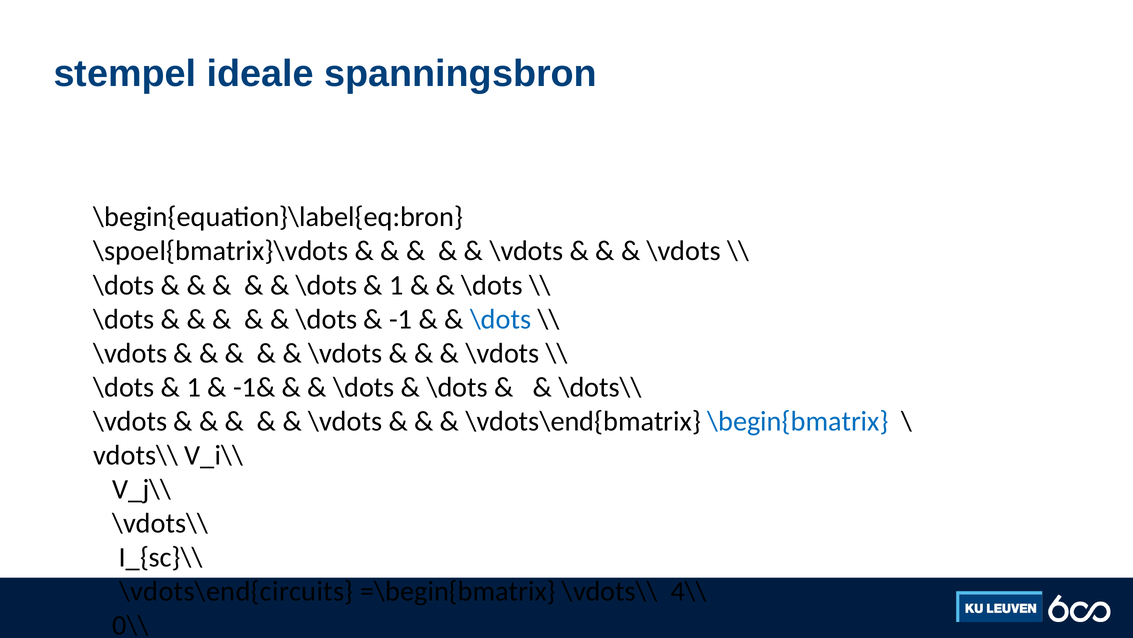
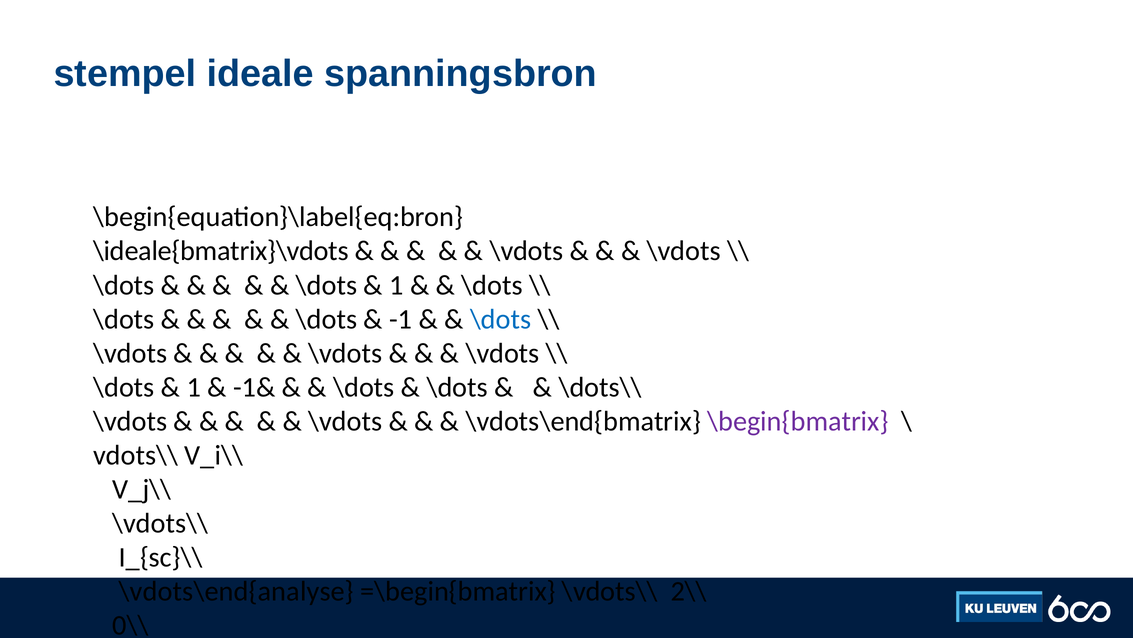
\spoel{bmatrix}\vdots: \spoel{bmatrix}\vdots -> \ideale{bmatrix}\vdots (221, 251)
\begin{bmatrix colour: blue -> purple (798, 421)
\vdots\end{circuits: \vdots\end{circuits -> \vdots\end{analyse (236, 591)
4\\: 4\\ -> 2\\ (689, 591)
